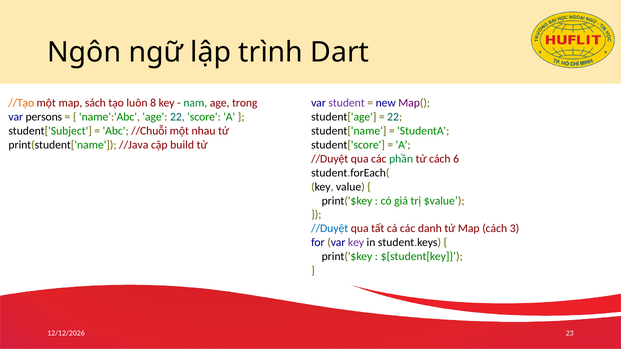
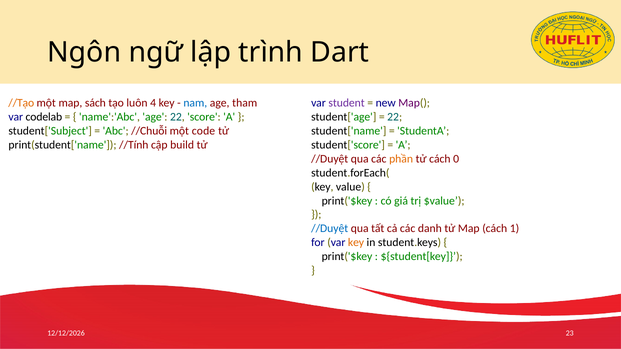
8: 8 -> 4 (153, 103)
nam colour: green -> blue (195, 103)
trong: trong -> tham (245, 103)
persons: persons -> codelab (44, 117)
nhau: nhau -> code (203, 131)
//Java: //Java -> //Tính (134, 145)
phần colour: green -> orange (401, 159)
6: 6 -> 0 (456, 159)
3: 3 -> 1 (514, 229)
key colour: purple -> orange (356, 243)
